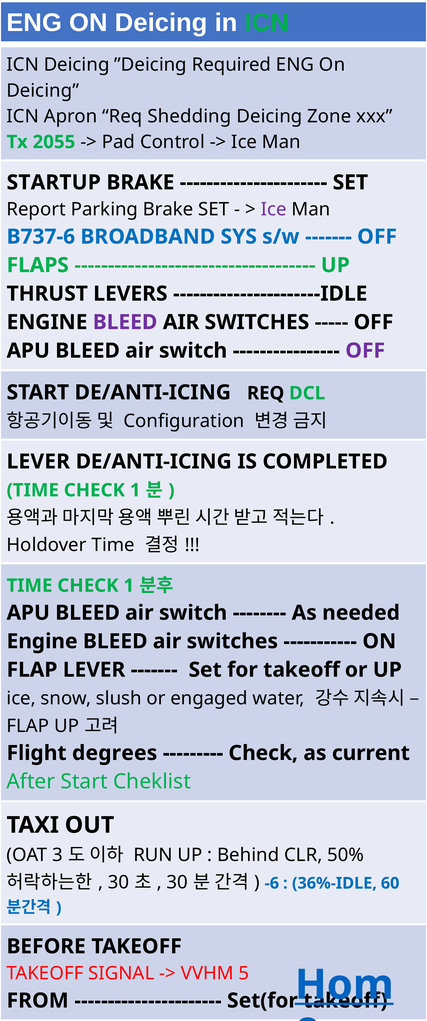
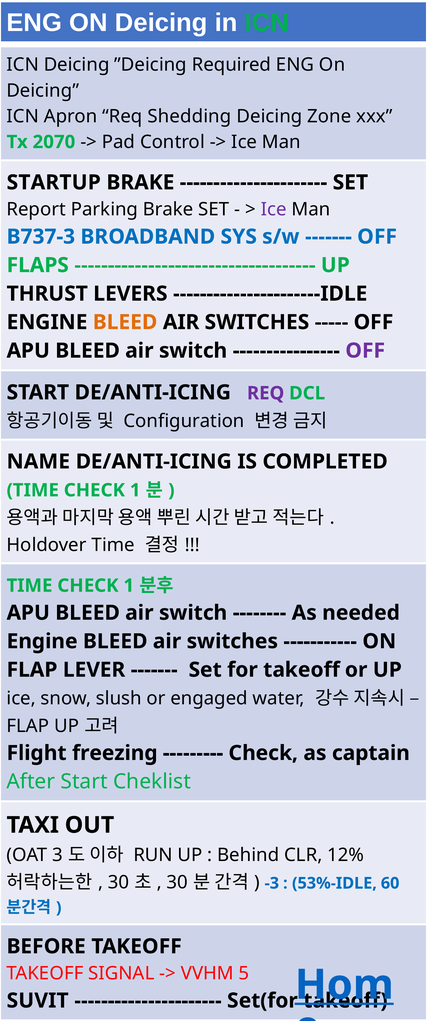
2055: 2055 -> 2070 (54, 142)
B737-6: B737-6 -> B737-3 (41, 237)
BLEED colour: purple -> orange (125, 322)
REQ colour: black -> purple (266, 393)
LEVER: LEVER -> NAME (38, 462)
degrees: degrees -> freezing (115, 754)
current: current -> captain (371, 754)
CLR 50%: 50% -> 12% (346, 856)
-6: -6 -> -3 (272, 884)
36%-IDLE: 36%-IDLE -> 53%-IDLE (334, 884)
FROM: FROM -> SUVIT (38, 1001)
